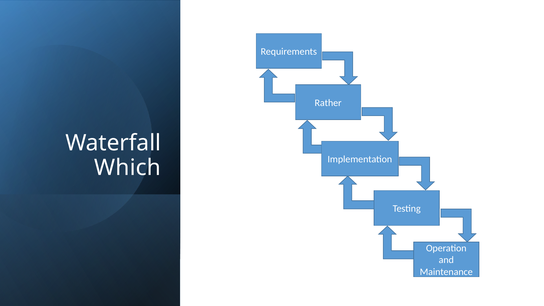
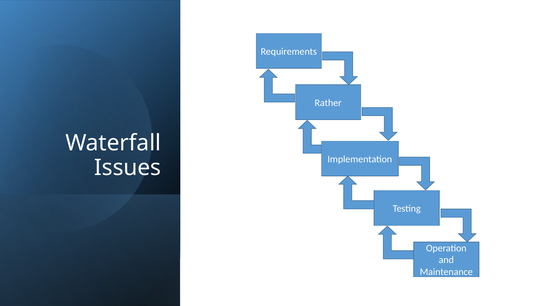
Which: Which -> Issues (128, 168)
